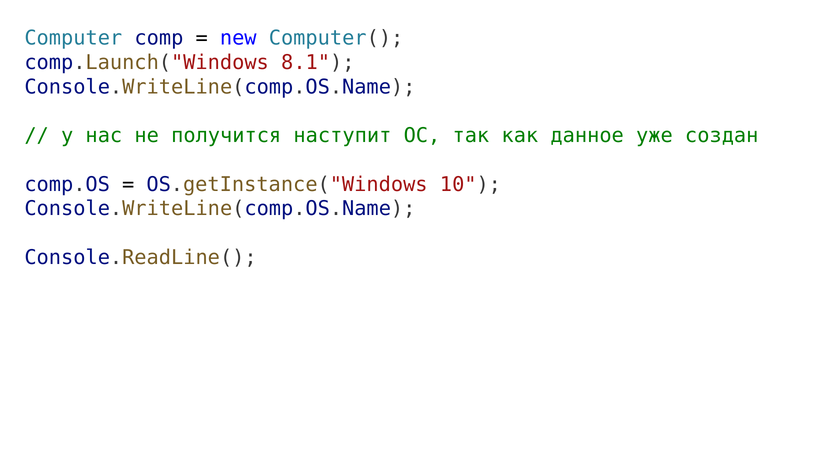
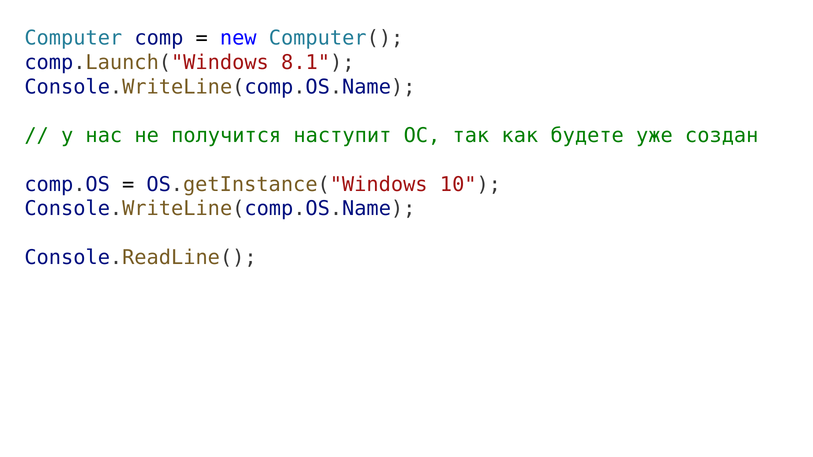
данное: данное -> будете (587, 136)
